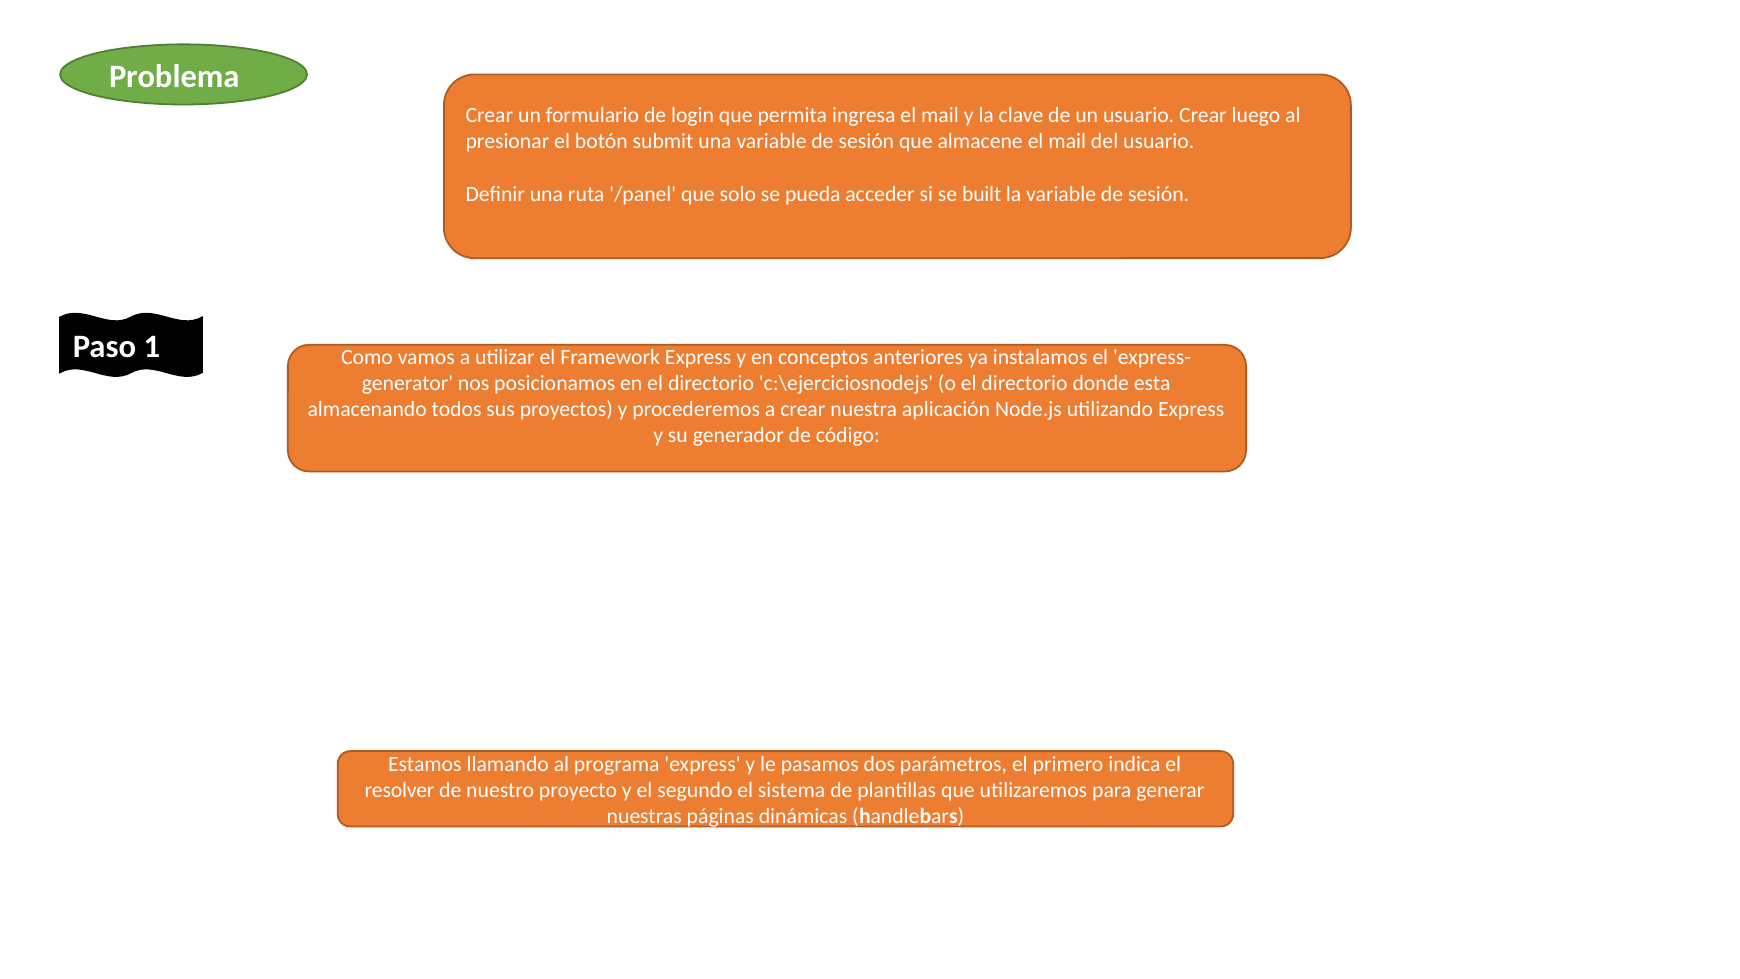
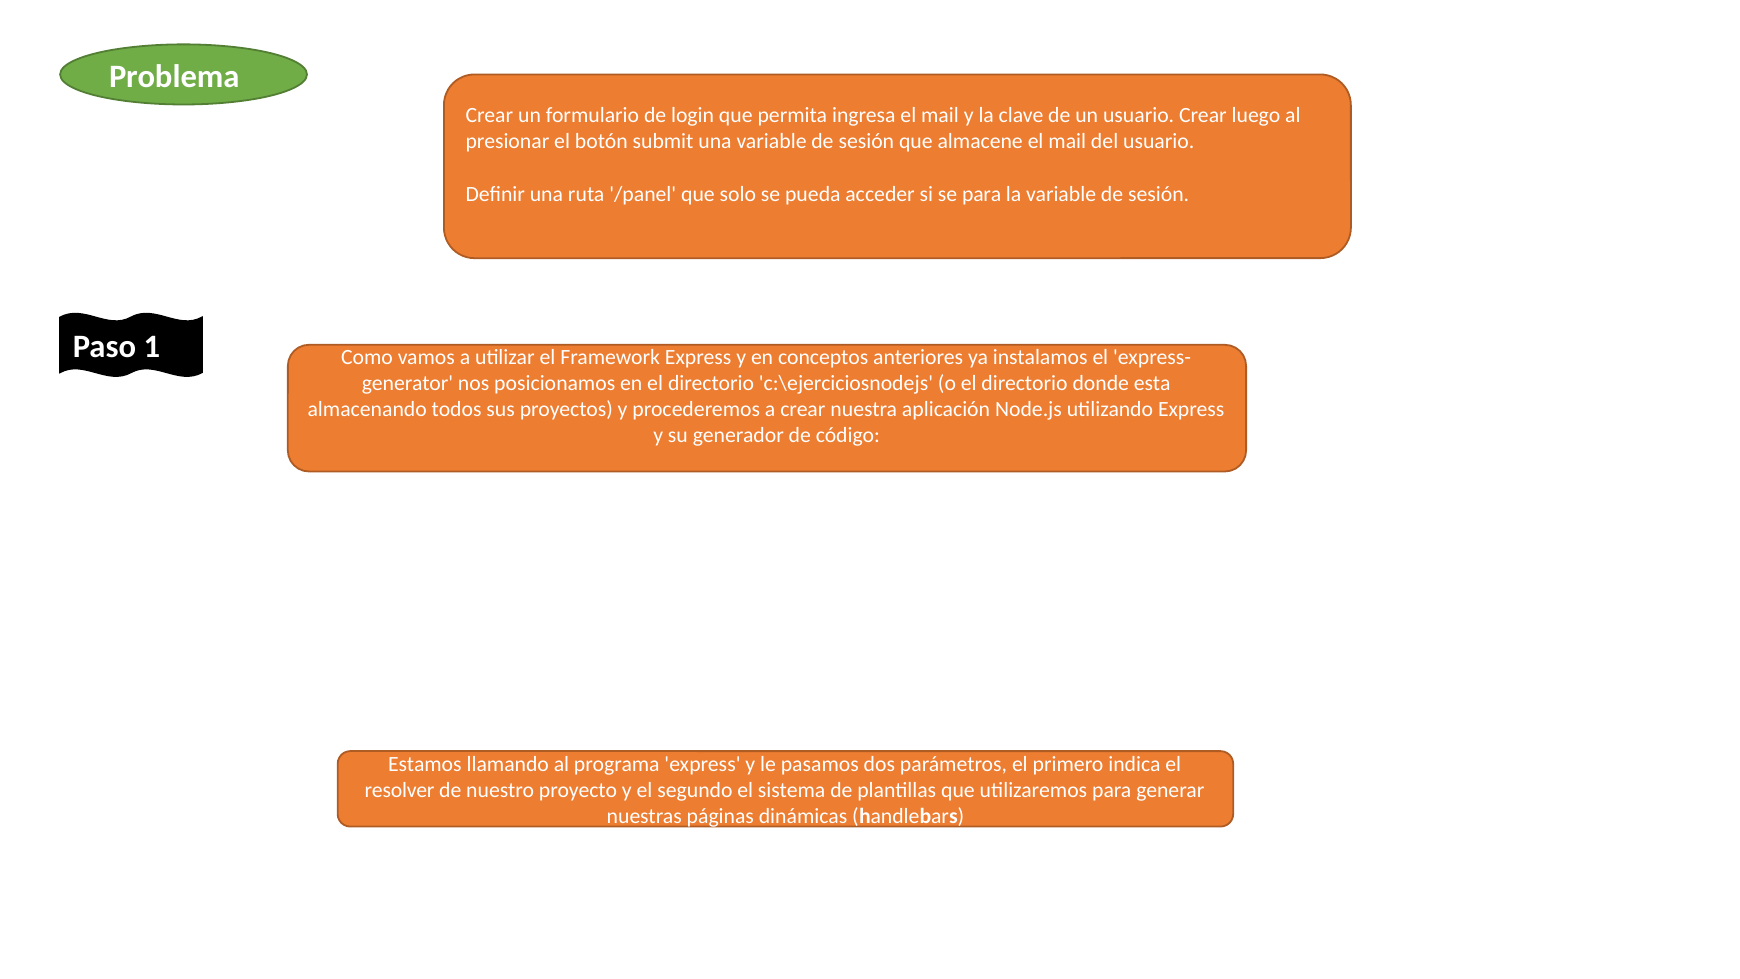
se built: built -> para (982, 194)
